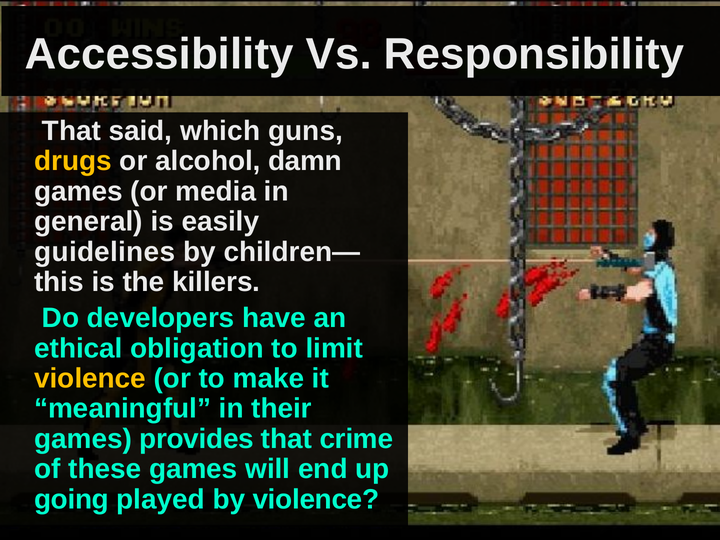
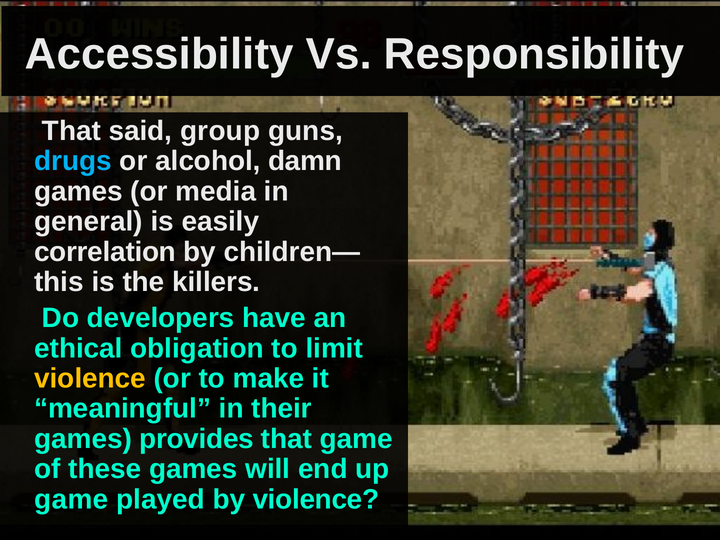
which: which -> group (220, 131)
drugs colour: yellow -> light blue (73, 161)
guidelines: guidelines -> correlation (105, 252)
that crime: crime -> game (356, 439)
going: going -> game (71, 499)
